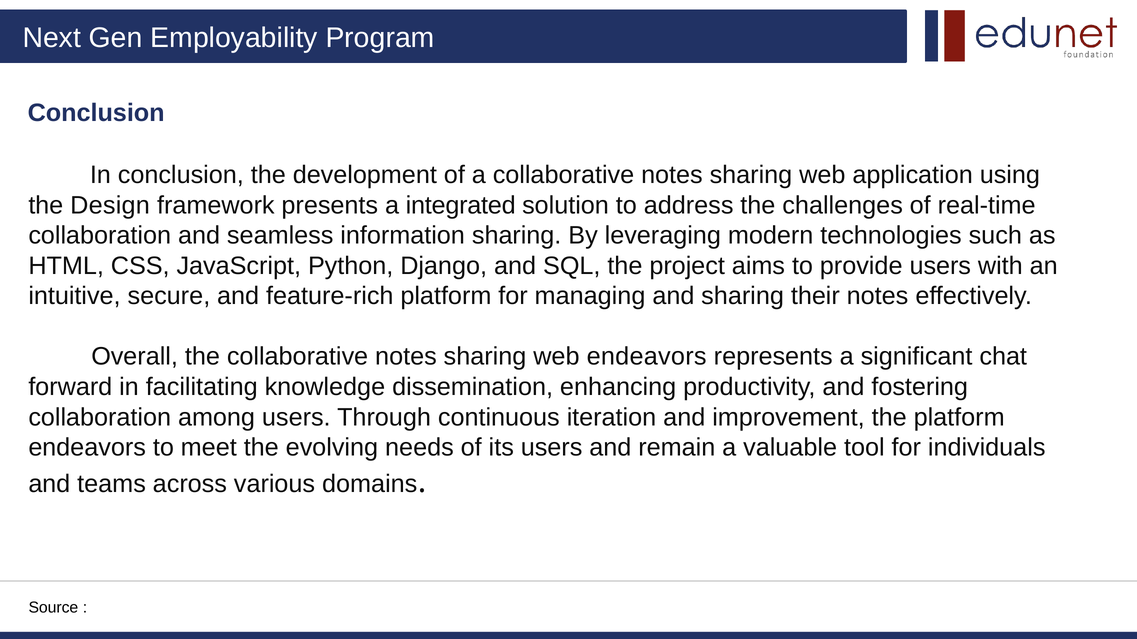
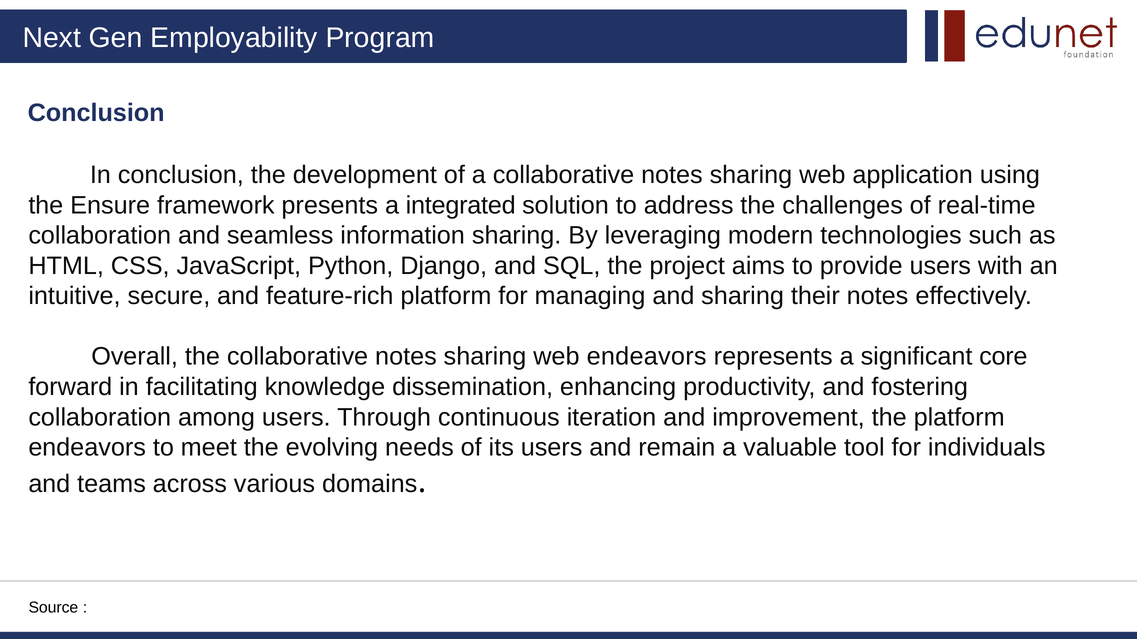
Design: Design -> Ensure (110, 205)
chat: chat -> core (1003, 357)
